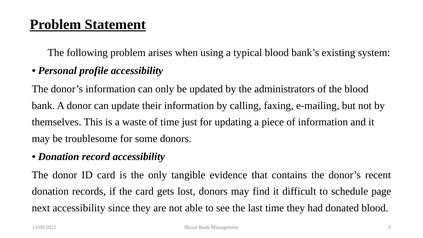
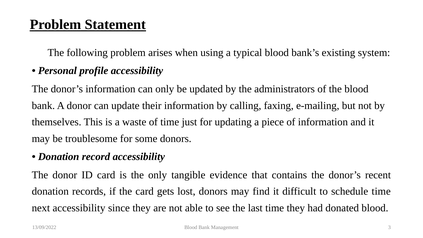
schedule page: page -> time (381, 191)
